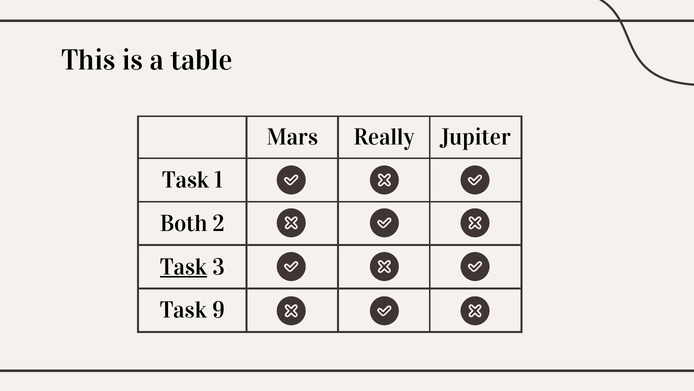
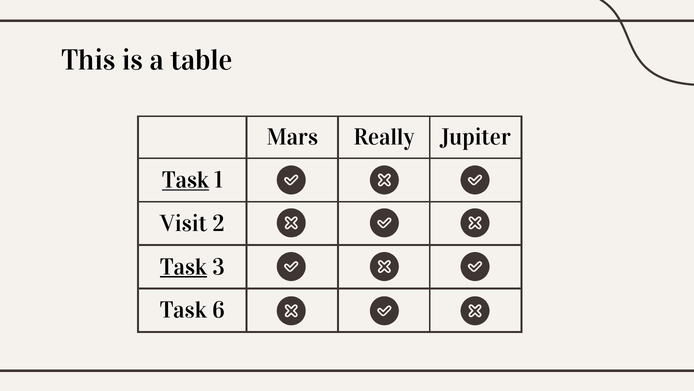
Task underline: none -> present (185, 180)
Both: Both -> Visit (184, 223)
9: 9 -> 6 (219, 310)
